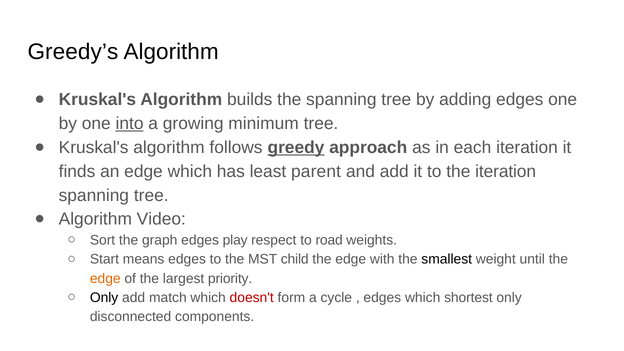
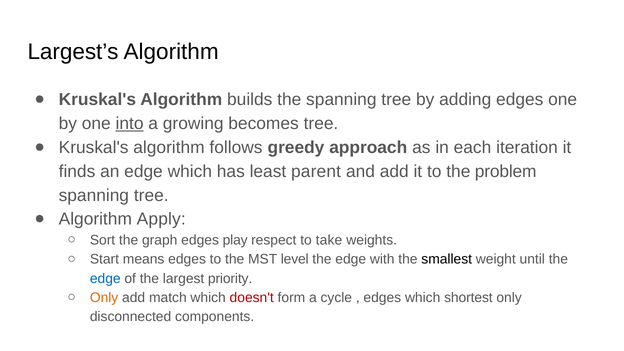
Greedy’s: Greedy’s -> Largest’s (73, 52)
minimum: minimum -> becomes (264, 124)
greedy underline: present -> none (296, 147)
the iteration: iteration -> problem (506, 171)
Video: Video -> Apply (161, 219)
road: road -> take (329, 240)
child: child -> level (295, 259)
edge colour: orange -> blue (105, 278)
Only colour: black -> orange (104, 298)
